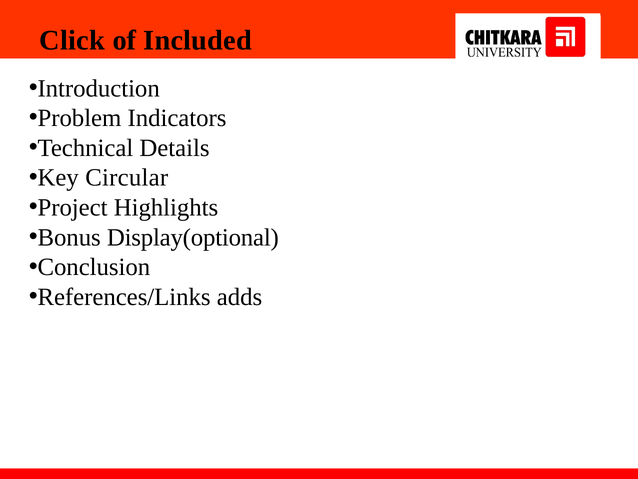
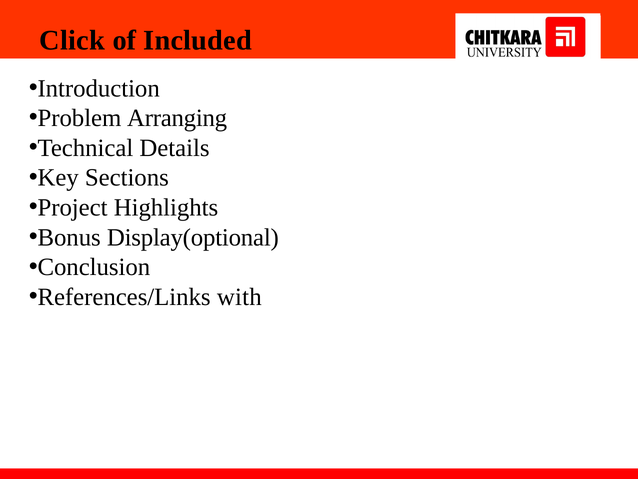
Indicators: Indicators -> Arranging (177, 118)
Circular: Circular -> Sections (127, 178)
adds: adds -> with (239, 297)
